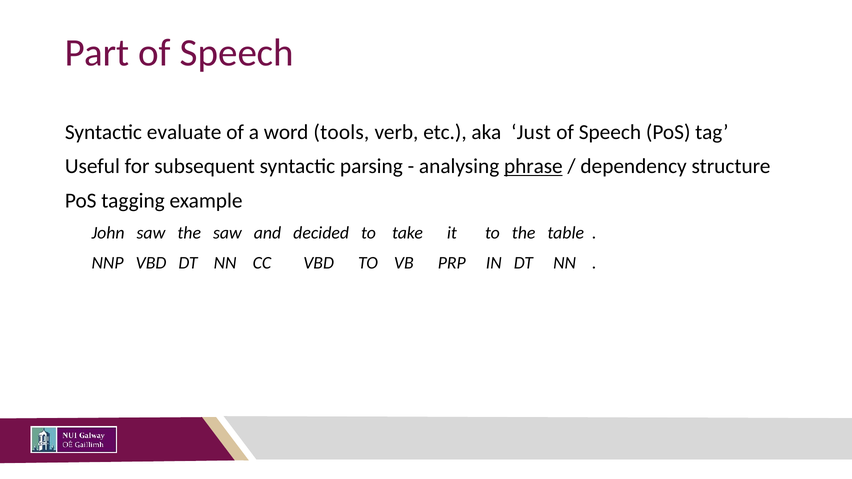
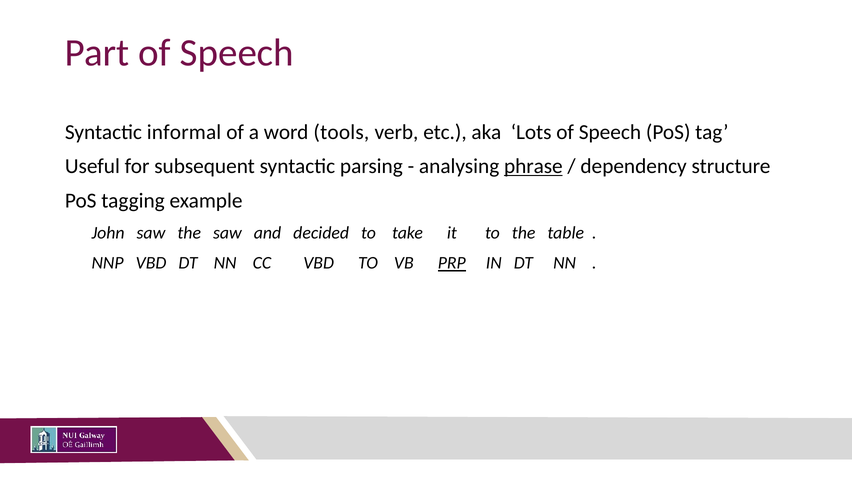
evaluate: evaluate -> informal (184, 132)
Just: Just -> Lots (531, 132)
PRP underline: none -> present (452, 263)
